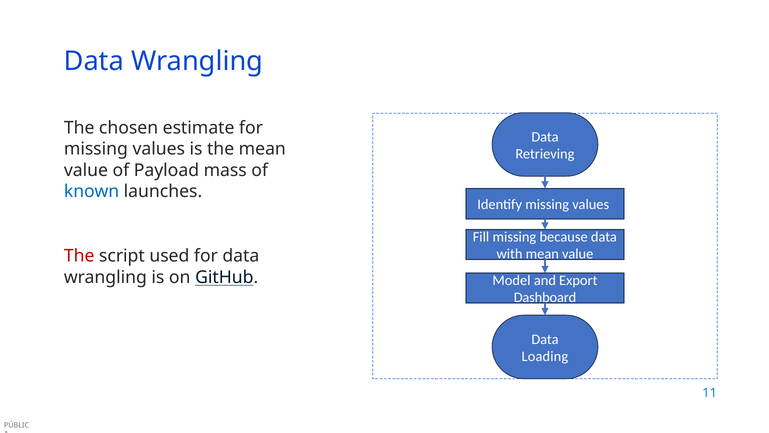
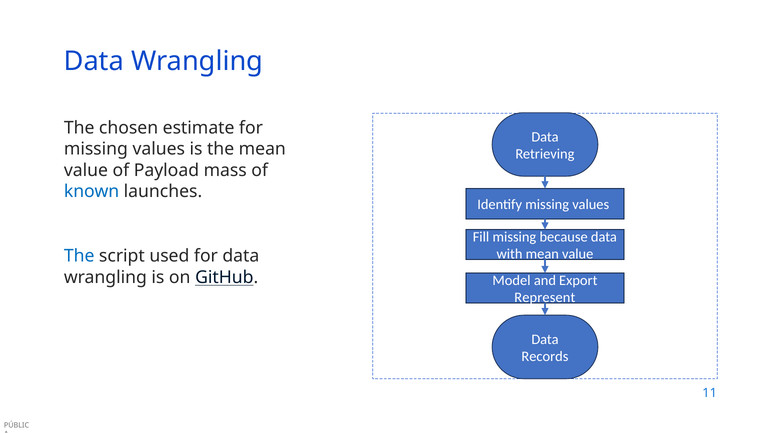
The colour: red -> blue (79, 256)
Dashboard: Dashboard -> Represent (545, 297)
Loading: Loading -> Records (545, 356)
